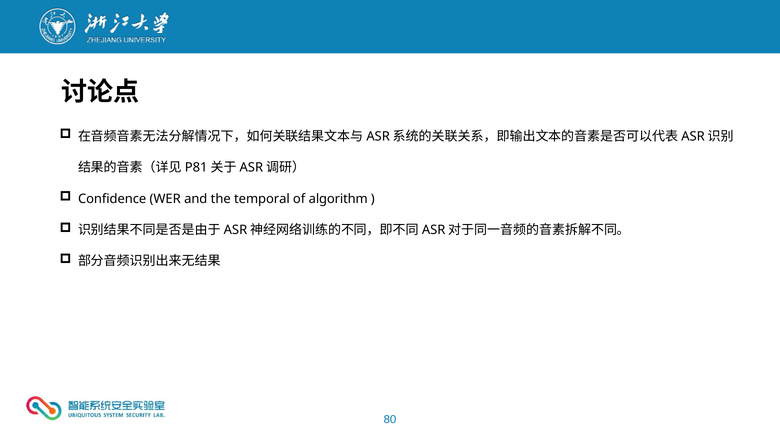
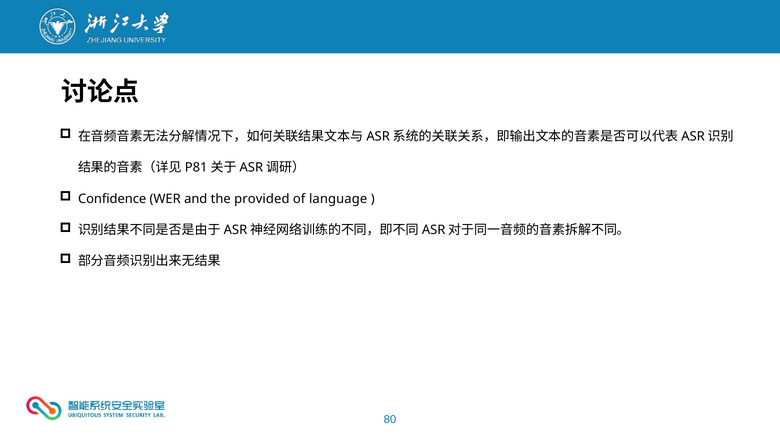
temporal: temporal -> provided (262, 199)
algorithm: algorithm -> language (338, 199)
